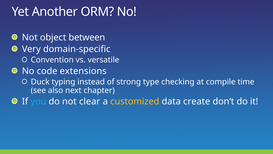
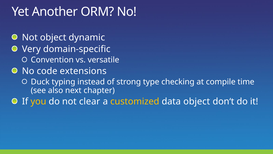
between: between -> dynamic (87, 37)
you colour: light blue -> yellow (38, 101)
data create: create -> object (197, 101)
